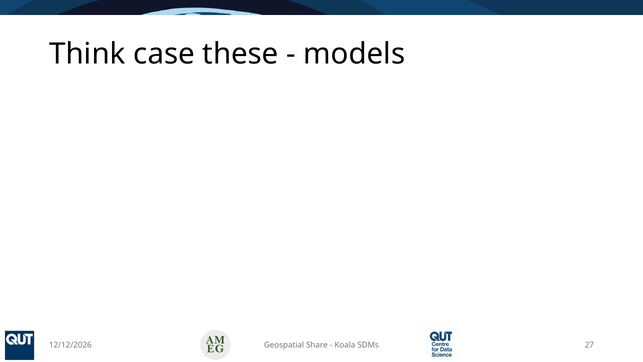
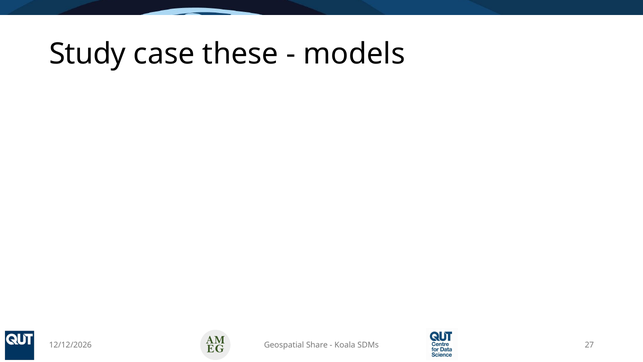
Think: Think -> Study (88, 54)
